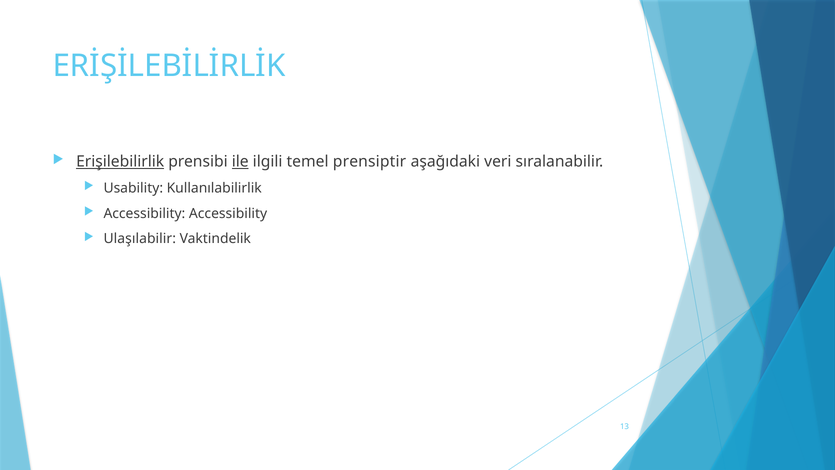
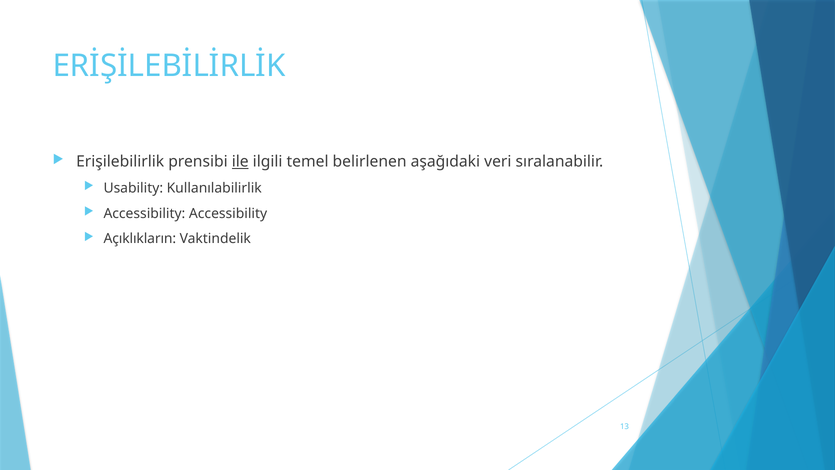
Erişilebilirlik underline: present -> none (120, 162)
prensiptir: prensiptir -> belirlenen (370, 162)
Ulaşılabilir: Ulaşılabilir -> Açıklıkların (140, 239)
